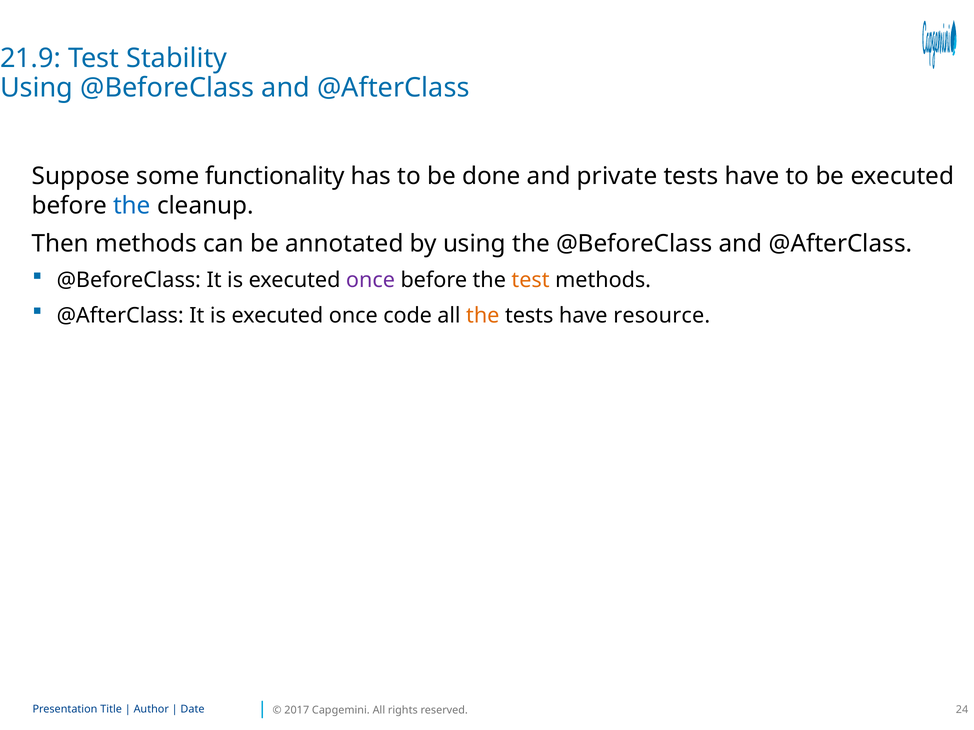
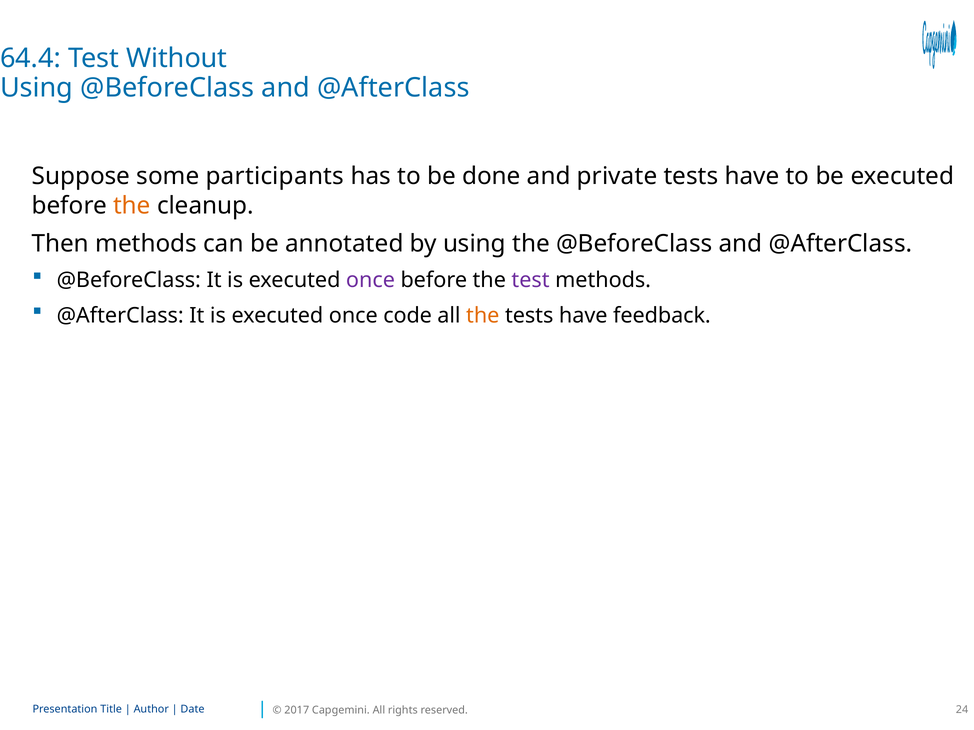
21.9: 21.9 -> 64.4 (30, 58)
Stability: Stability -> Without (177, 58)
functionality: functionality -> participants (275, 176)
the colour: blue -> orange (132, 206)
test colour: orange -> purple (531, 280)
resource: resource -> feedback (662, 316)
